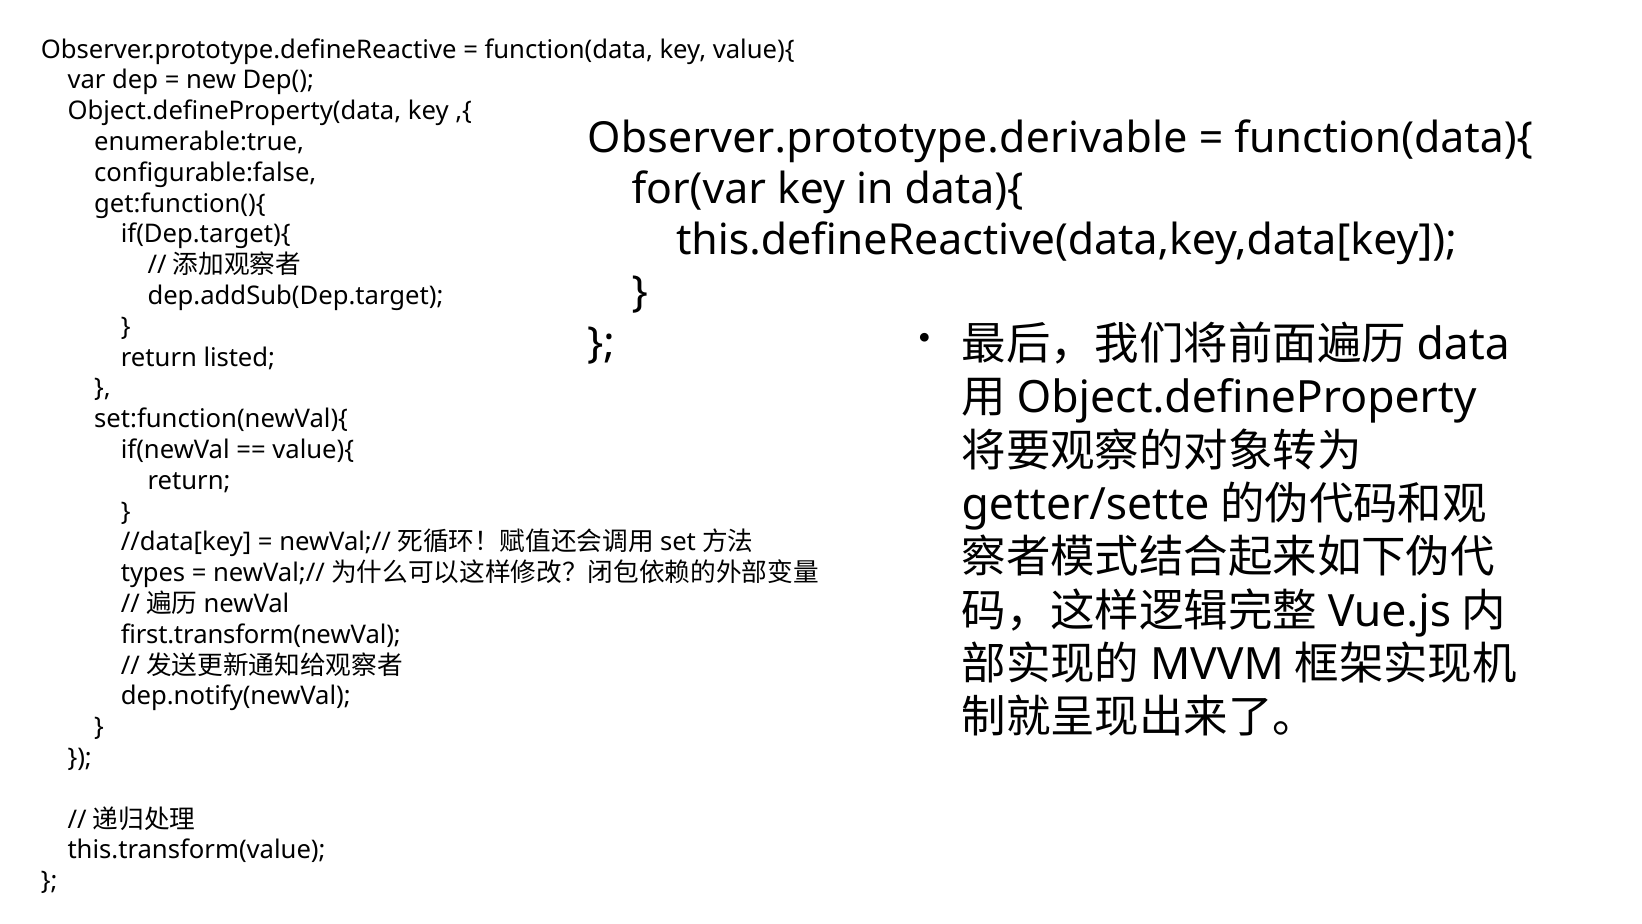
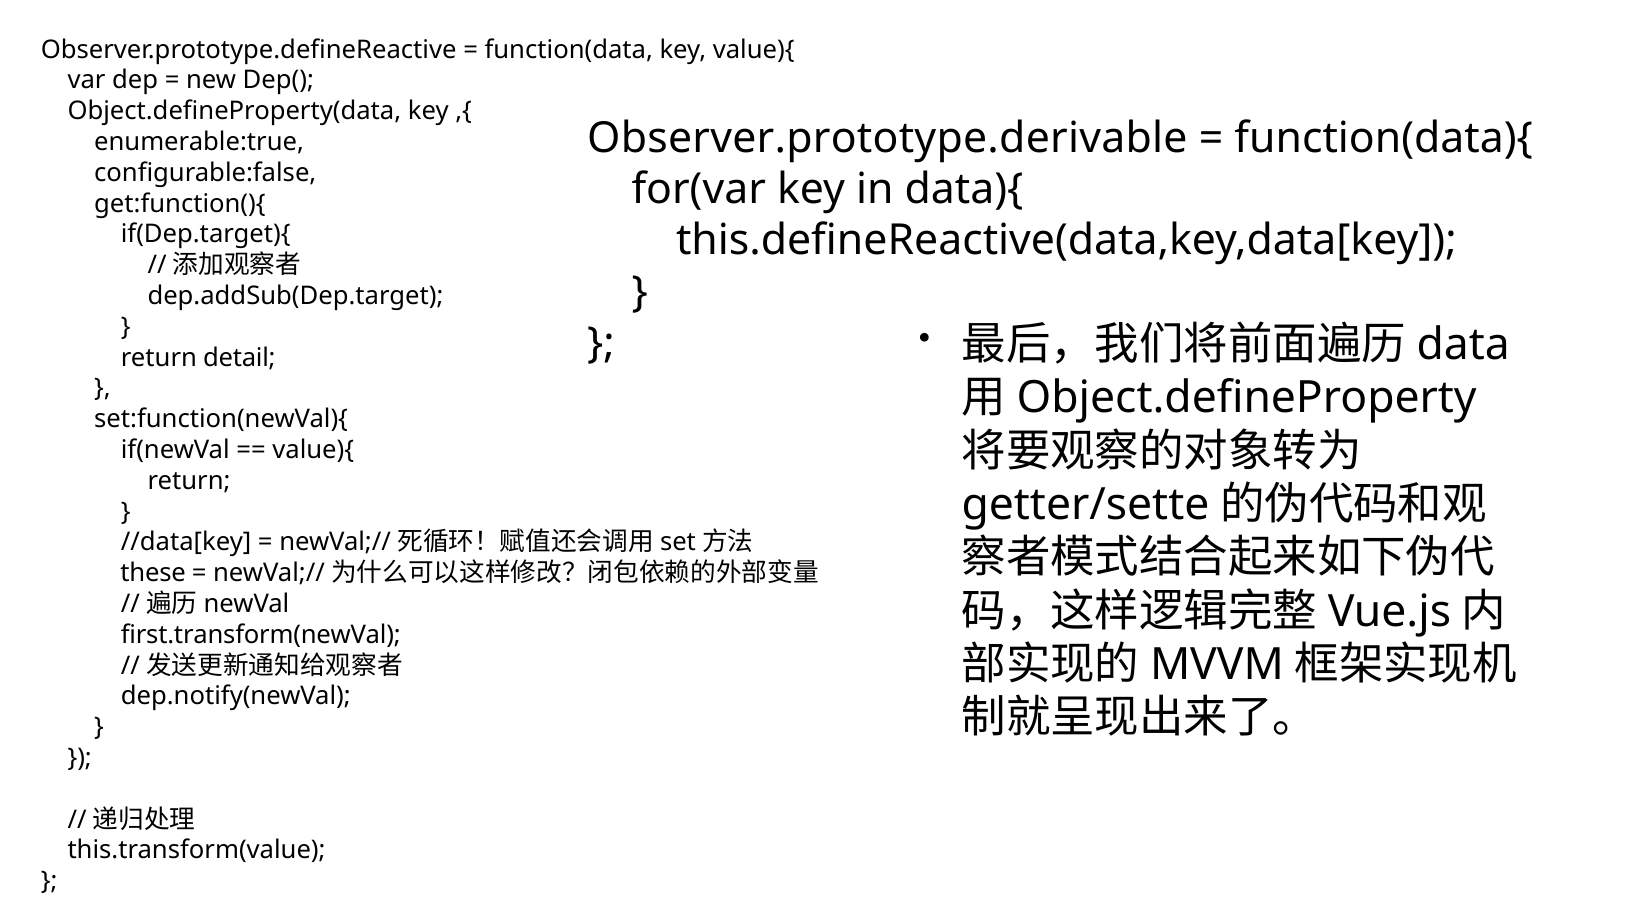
listed: listed -> detail (239, 358)
types: types -> these (153, 573)
